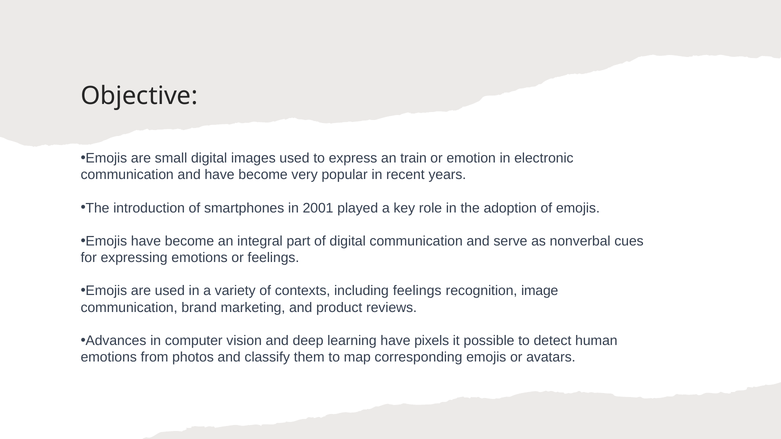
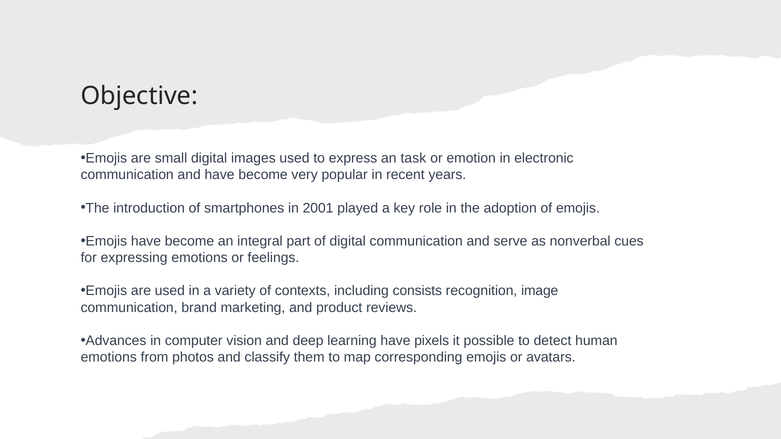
train: train -> task (413, 158)
including feelings: feelings -> consists (417, 291)
